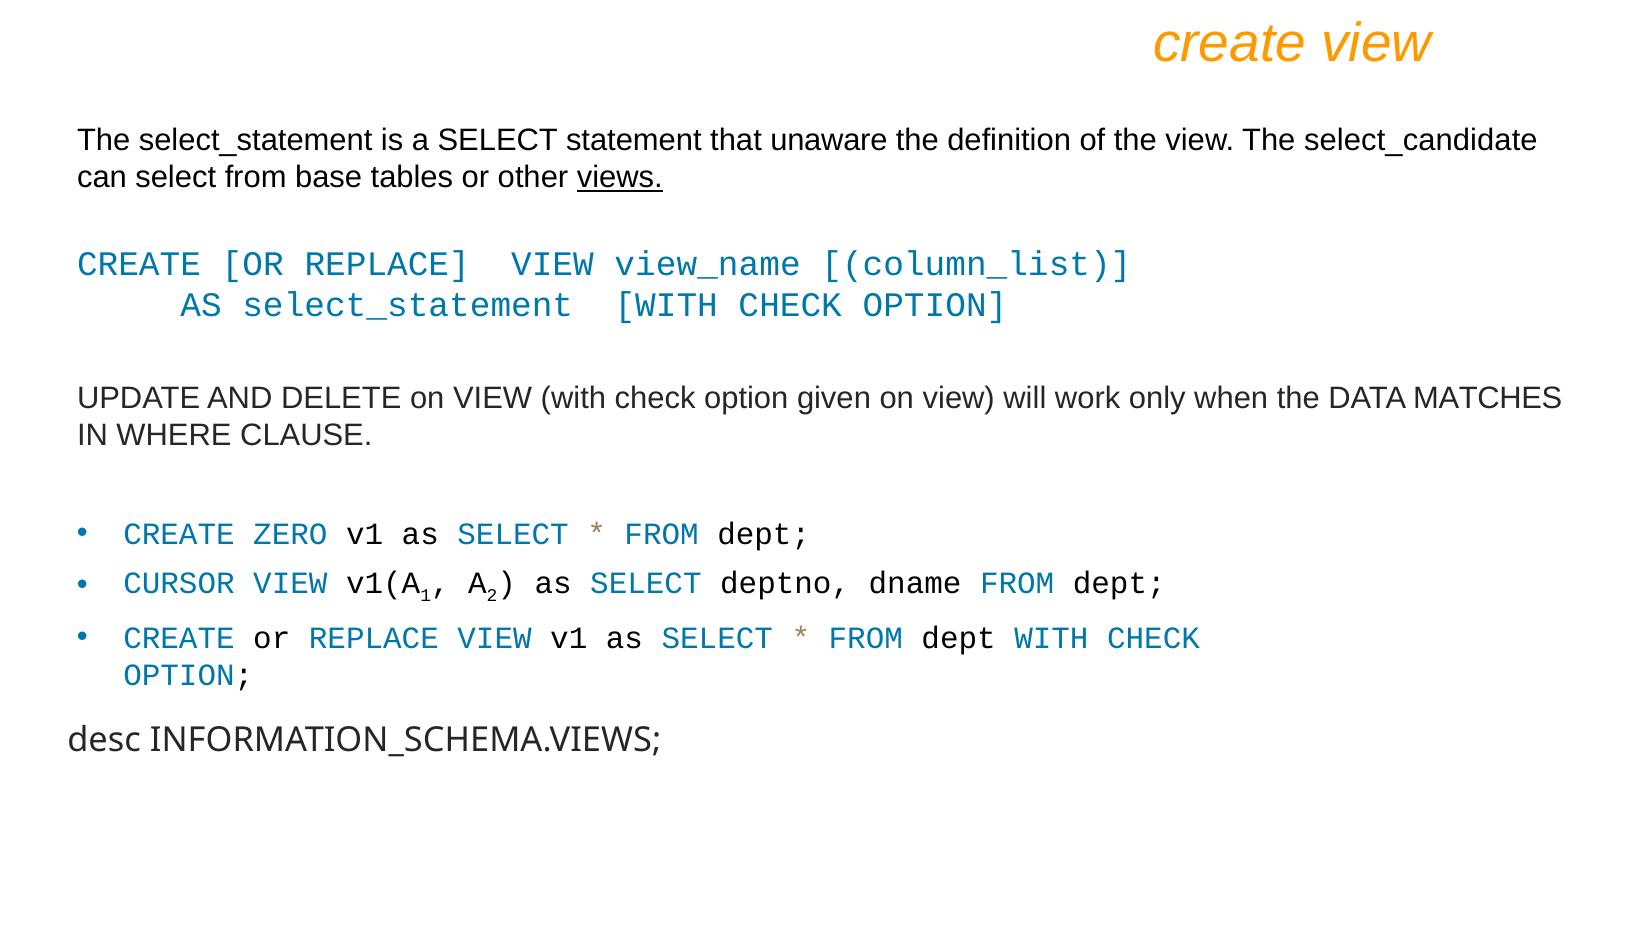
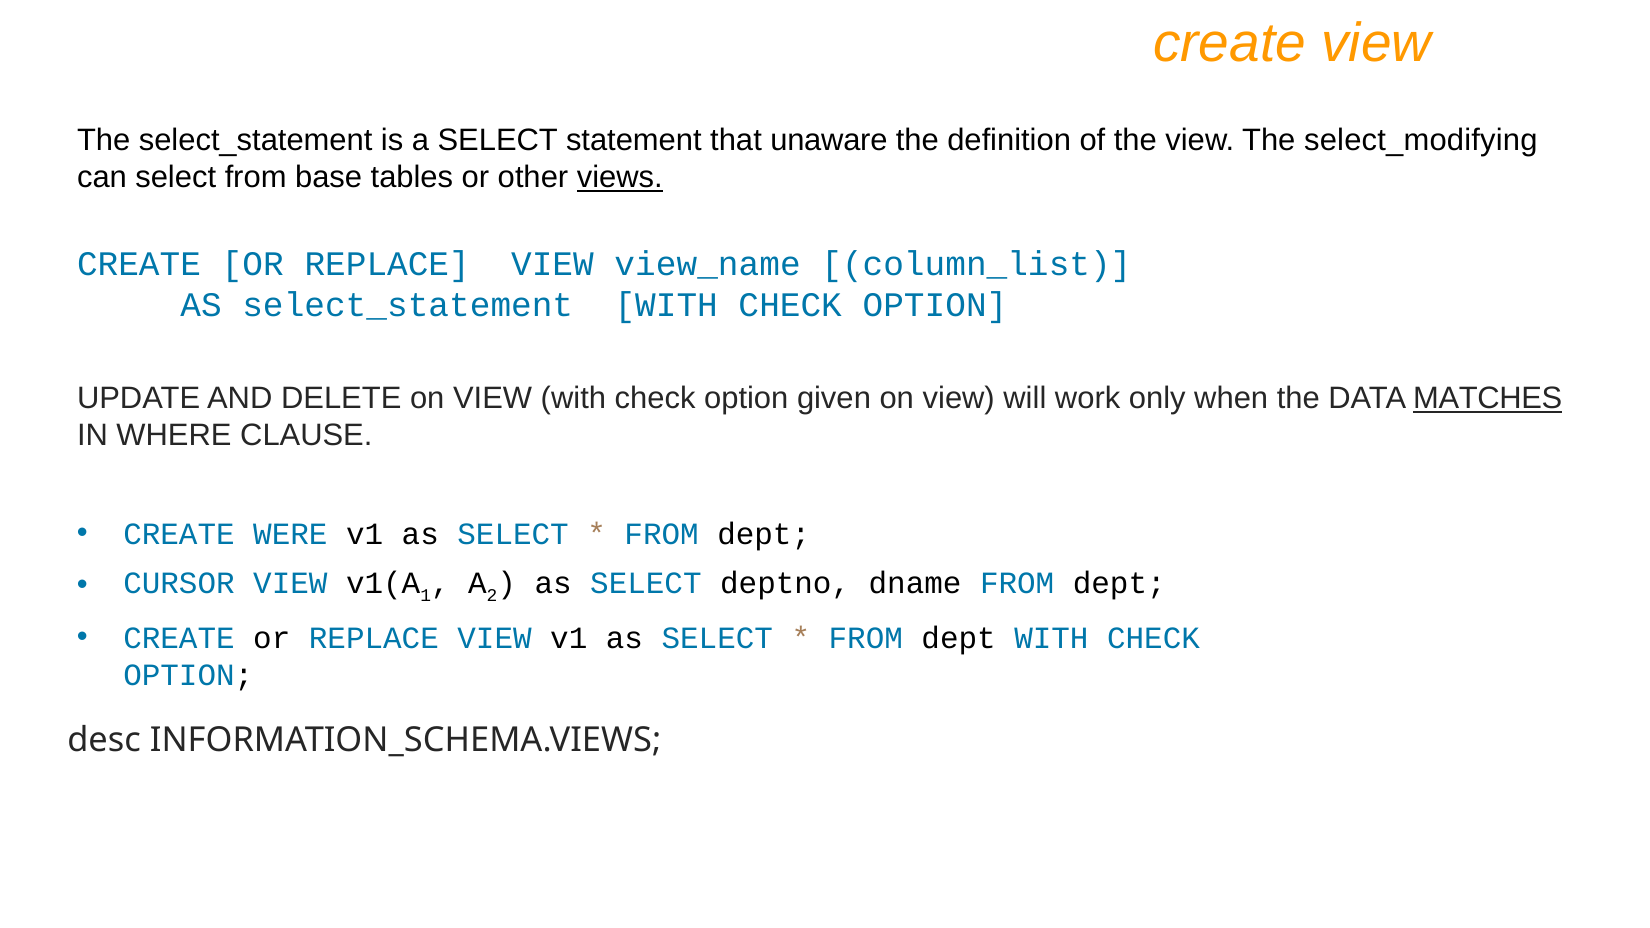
select_candidate: select_candidate -> select_modifying (1421, 140)
MATCHES underline: none -> present (1488, 399)
ZERO: ZERO -> WERE (290, 534)
